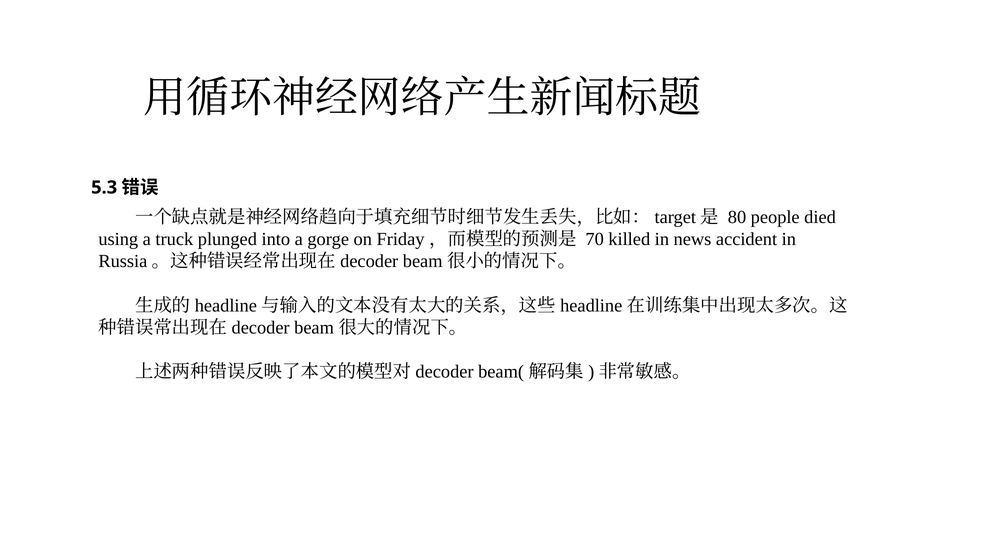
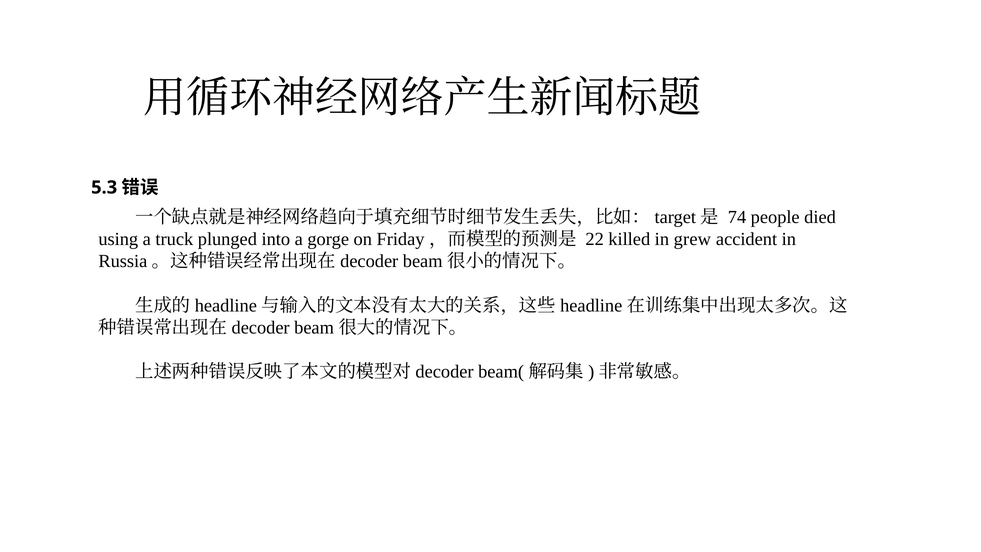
80: 80 -> 74 (737, 217)
70: 70 -> 22 (595, 239)
news: news -> grew (692, 239)
